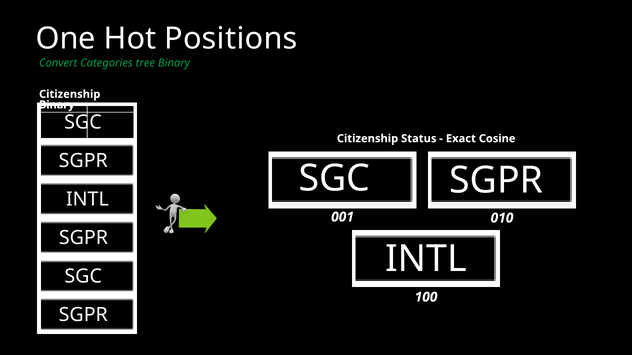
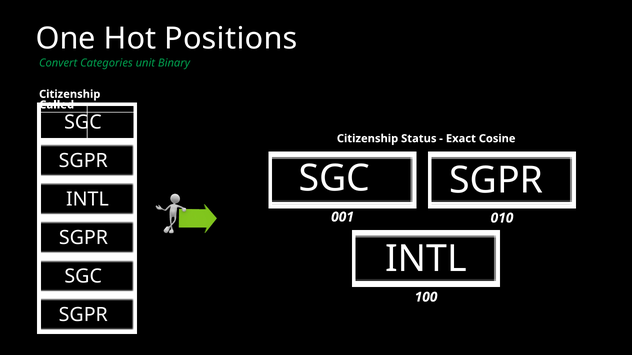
tree: tree -> unit (145, 63)
Binary: Binary -> Called (57, 105)
